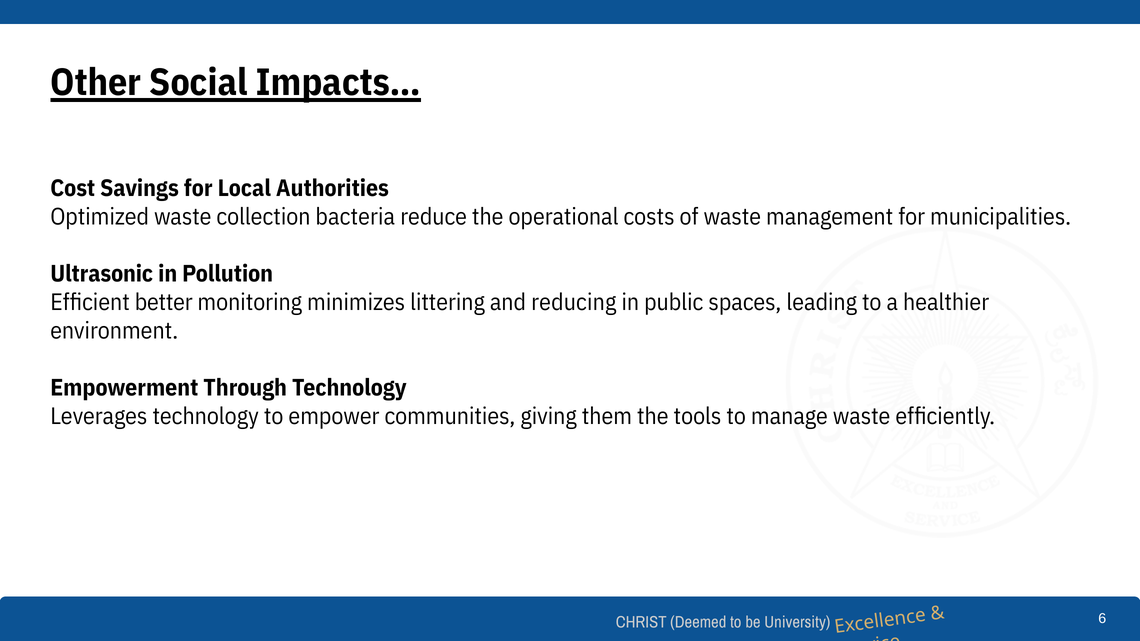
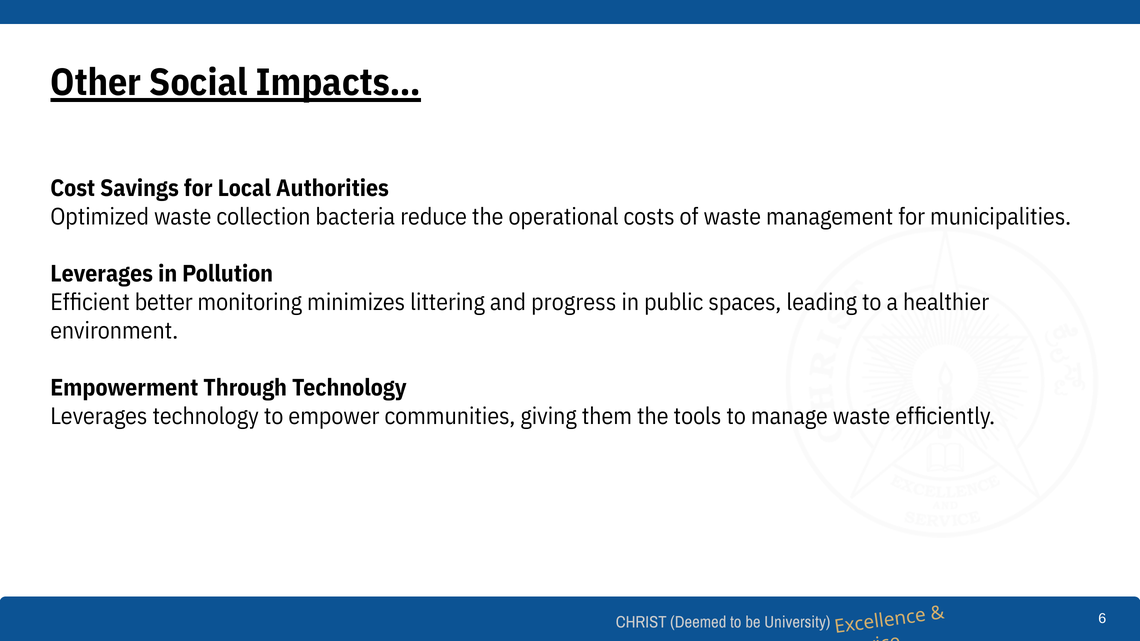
Ultrasonic: Ultrasonic -> Leverages (102, 274)
reducing: reducing -> progress (574, 303)
